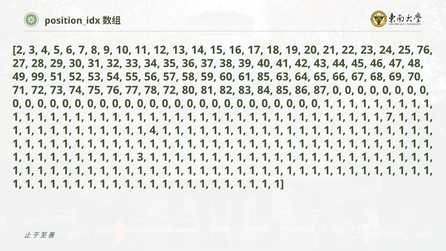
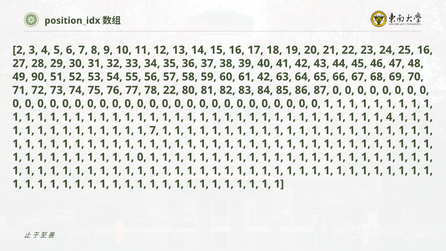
25 76: 76 -> 16 (425, 50)
99: 99 -> 90 (39, 77)
61 85: 85 -> 42 (265, 77)
78 72: 72 -> 22 (171, 90)
1 7: 7 -> 4 (391, 117)
1 4: 4 -> 7 (154, 130)
1 3: 3 -> 0 (142, 157)
